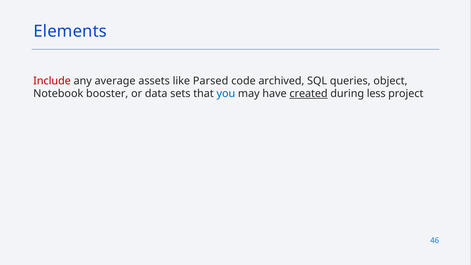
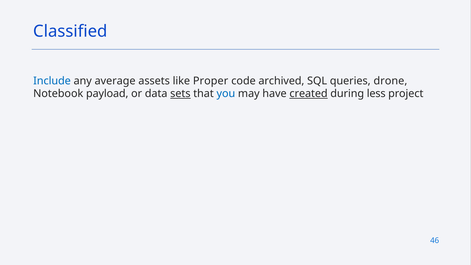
Elements: Elements -> Classified (70, 31)
Include colour: red -> blue (52, 81)
Parsed: Parsed -> Proper (211, 81)
object: object -> drone (390, 81)
booster: booster -> payload (107, 94)
sets underline: none -> present (180, 94)
